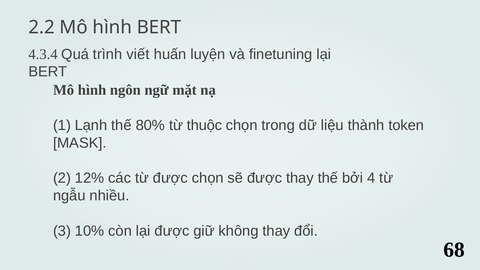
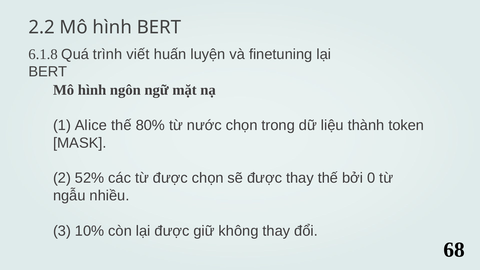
4.3.4: 4.3.4 -> 6.1.8 (43, 54)
Lạnh: Lạnh -> Alice (91, 125)
thuộc: thuộc -> nước (204, 125)
12%: 12% -> 52% (90, 178)
4: 4 -> 0 (371, 178)
